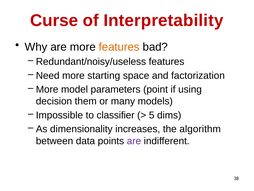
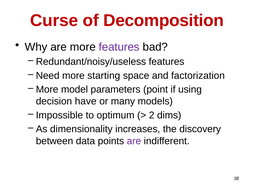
Interpretability: Interpretability -> Decomposition (164, 21)
features colour: orange -> purple (119, 47)
them: them -> have (86, 101)
classifier: classifier -> optimum (116, 115)
5: 5 -> 2 (152, 115)
algorithm: algorithm -> discovery (200, 129)
